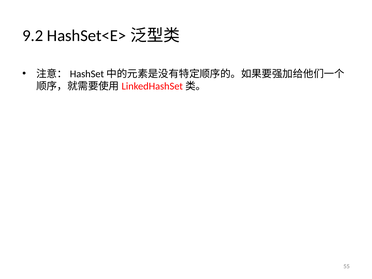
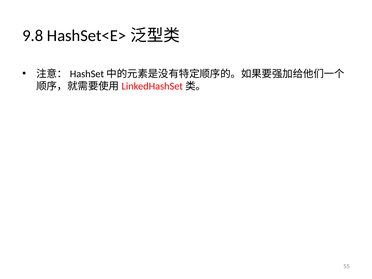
9.2: 9.2 -> 9.8 (33, 36)
